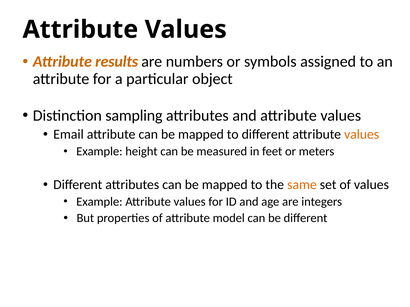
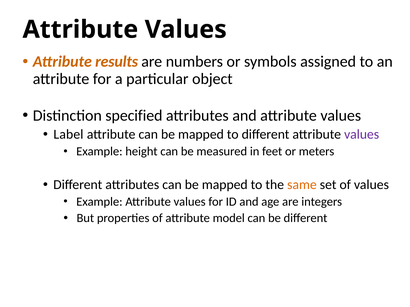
sampling: sampling -> specified (134, 116)
Email: Email -> Label (68, 135)
values colour: orange -> purple (362, 135)
